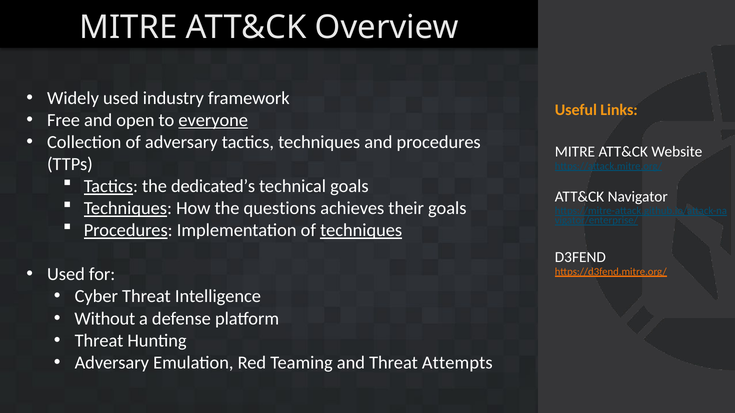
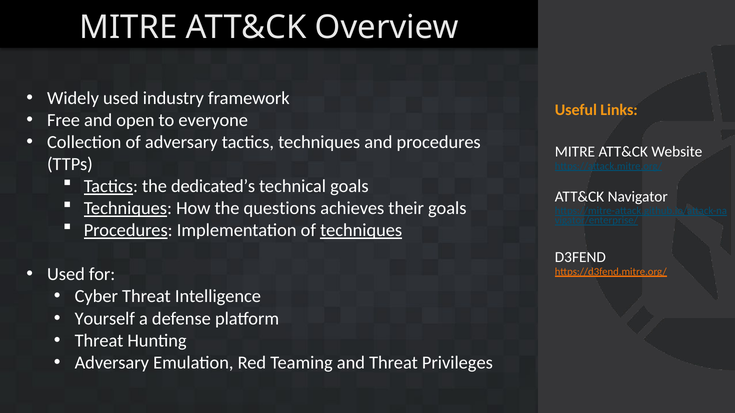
everyone underline: present -> none (213, 120)
Without: Without -> Yourself (105, 319)
Attempts: Attempts -> Privileges (457, 363)
